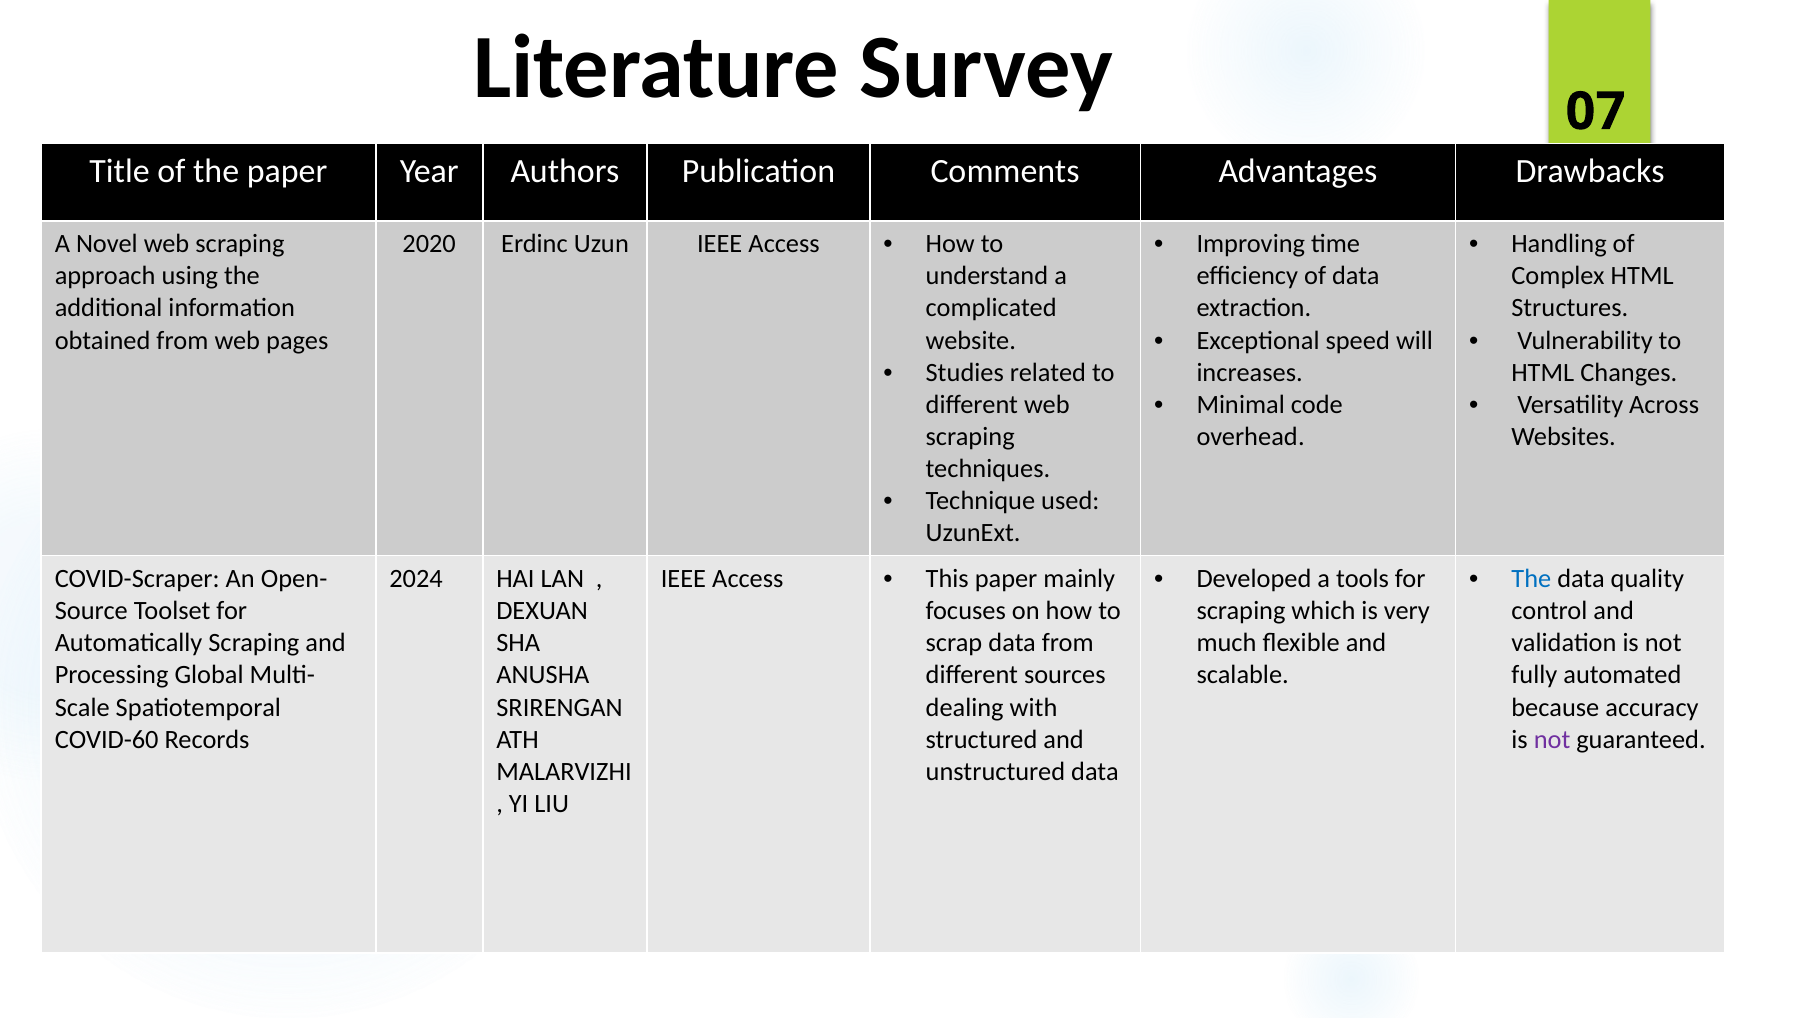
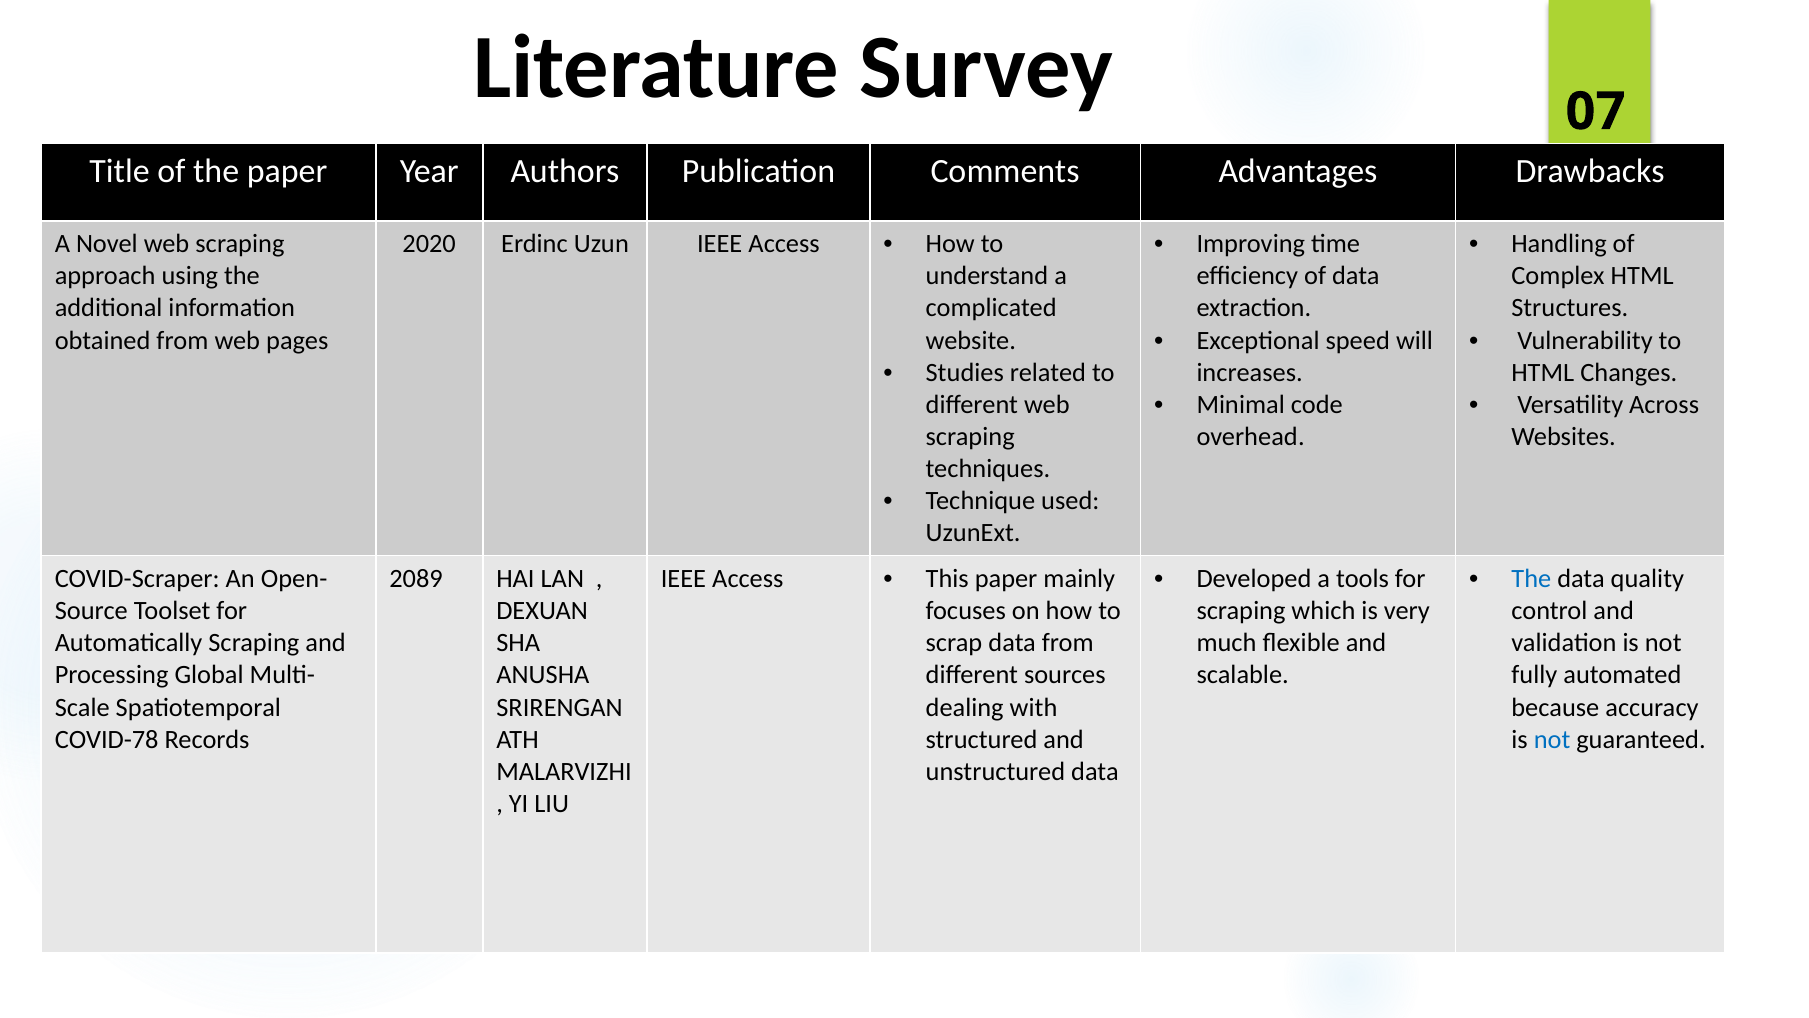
2024: 2024 -> 2089 (416, 579)
COVID-60: COVID-60 -> COVID-78 (107, 739)
not colour: purple -> blue (1552, 739)
